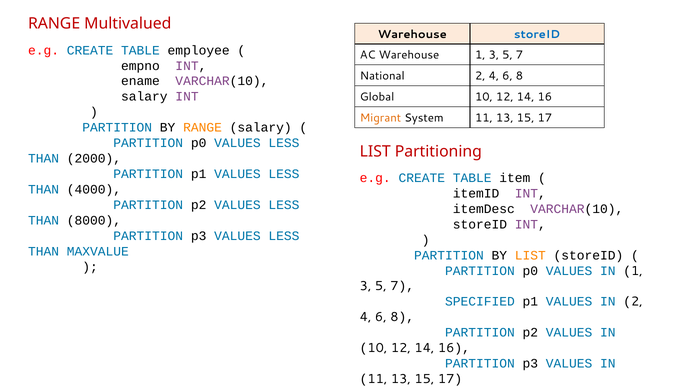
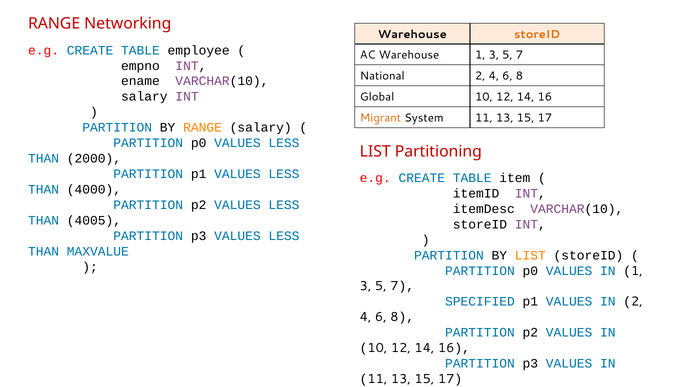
Multivalued: Multivalued -> Networking (128, 24)
storeID colour: blue -> orange (537, 34)
8000: 8000 -> 4005 (94, 221)
